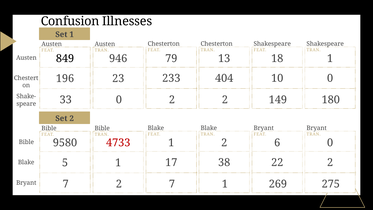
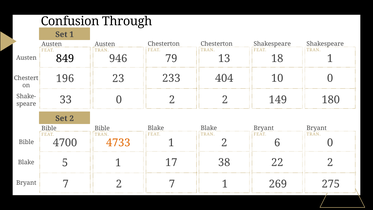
Illnesses: Illnesses -> Through (127, 21)
4733 colour: red -> orange (118, 143)
9580: 9580 -> 4700 (65, 143)
